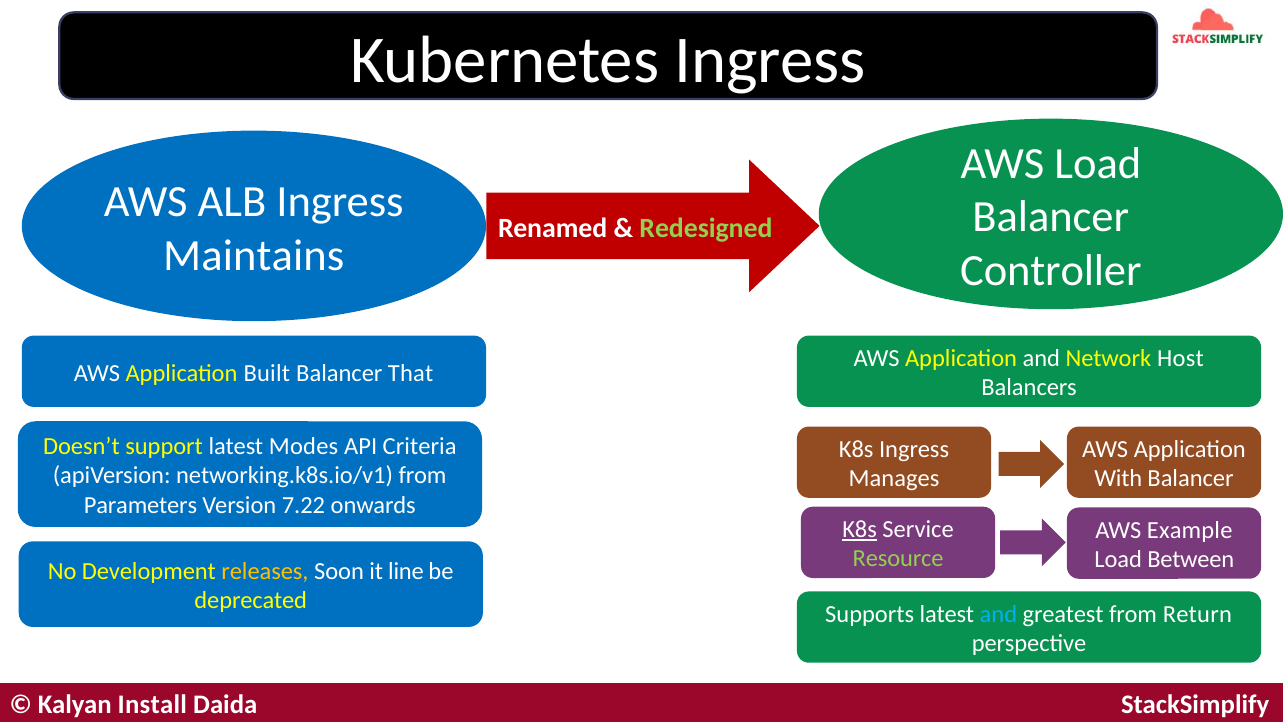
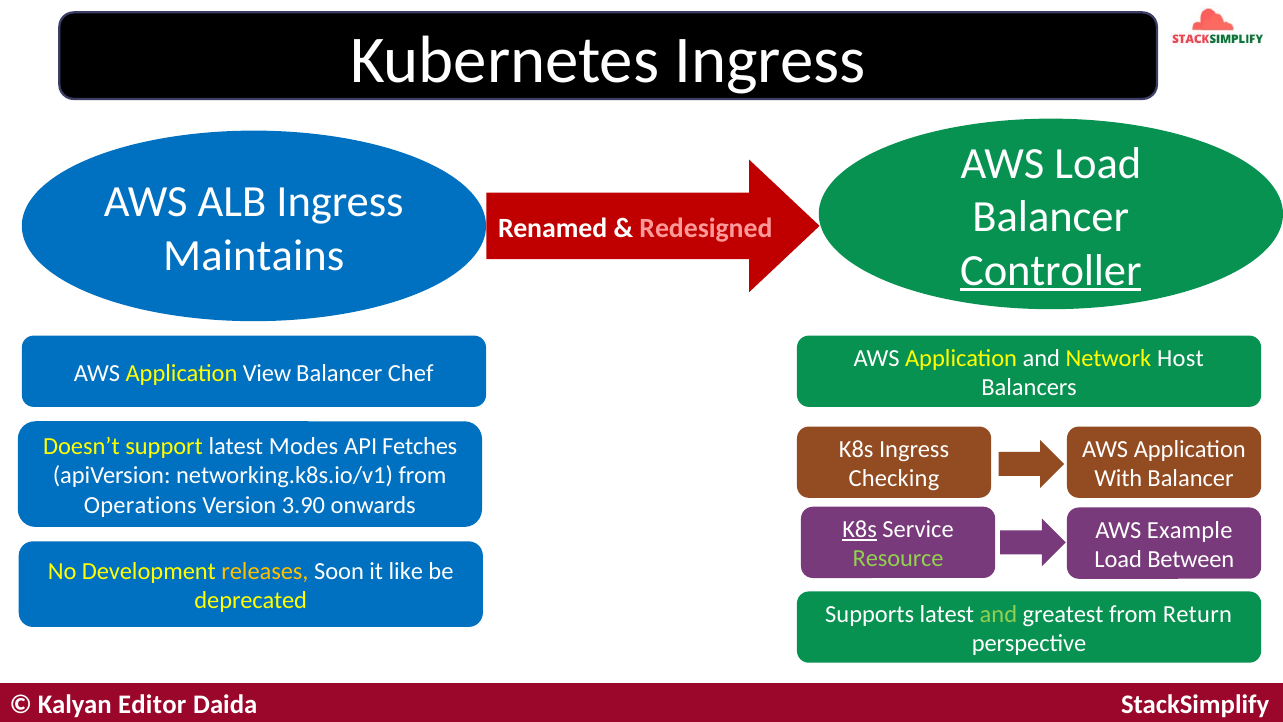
Redesigned colour: light green -> pink (706, 228)
Controller underline: none -> present (1051, 270)
Built: Built -> View (267, 373)
That: That -> Chef (411, 373)
Criteria: Criteria -> Fetches (420, 446)
Manages: Manages -> Checking (894, 478)
Parameters: Parameters -> Operations (140, 505)
7.22: 7.22 -> 3.90 (303, 505)
line: line -> like (406, 571)
and colour: light blue -> light green (998, 614)
Install: Install -> Editor (152, 704)
